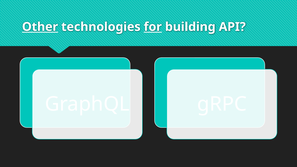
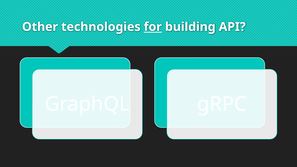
Other underline: present -> none (40, 27)
